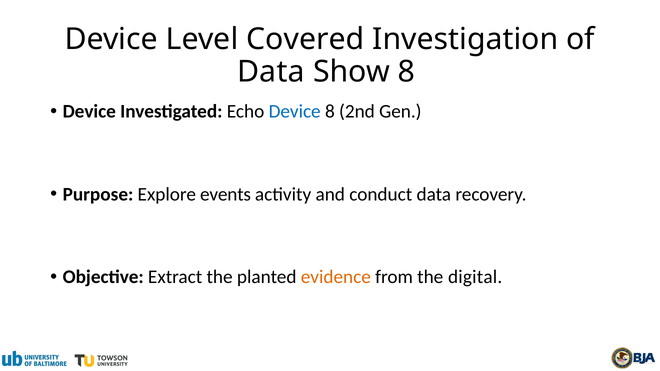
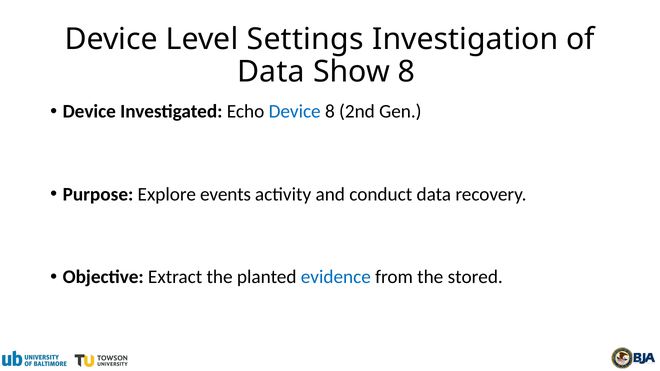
Covered: Covered -> Settings (305, 39)
evidence colour: orange -> blue (336, 277)
digital: digital -> stored (475, 277)
